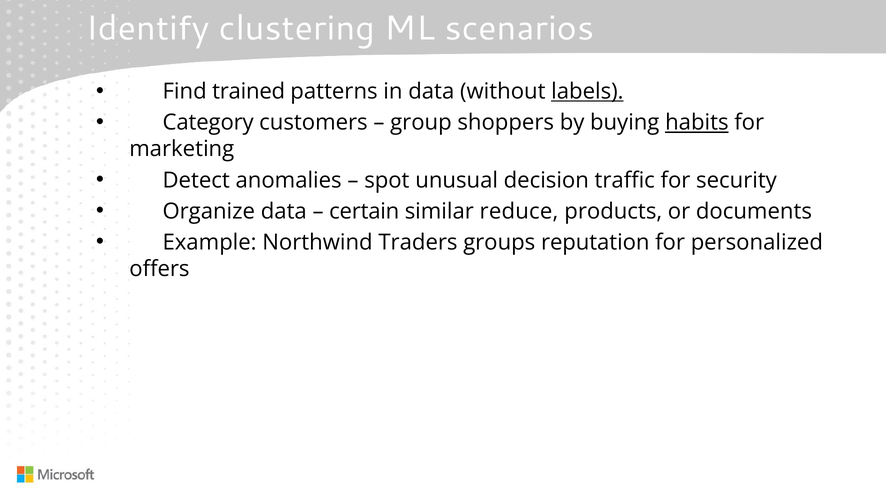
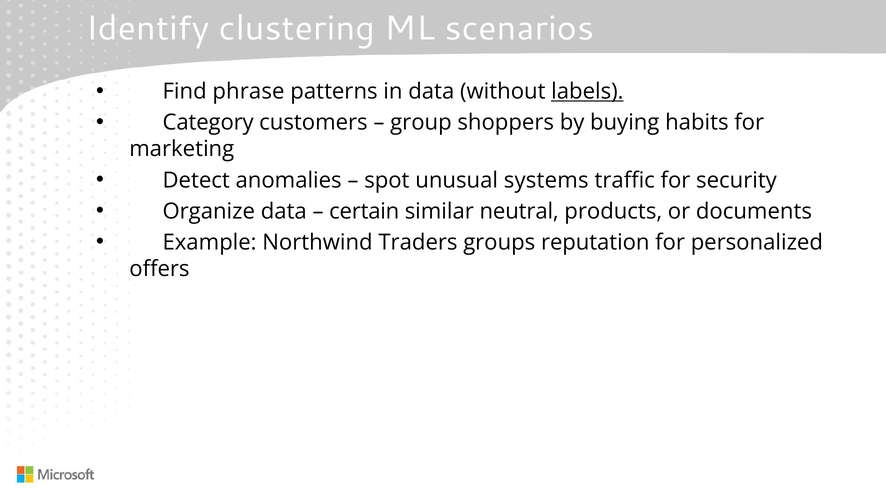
trained: trained -> phrase (248, 91)
habits underline: present -> none (697, 122)
decision: decision -> systems (546, 180)
reduce: reduce -> neutral (519, 211)
